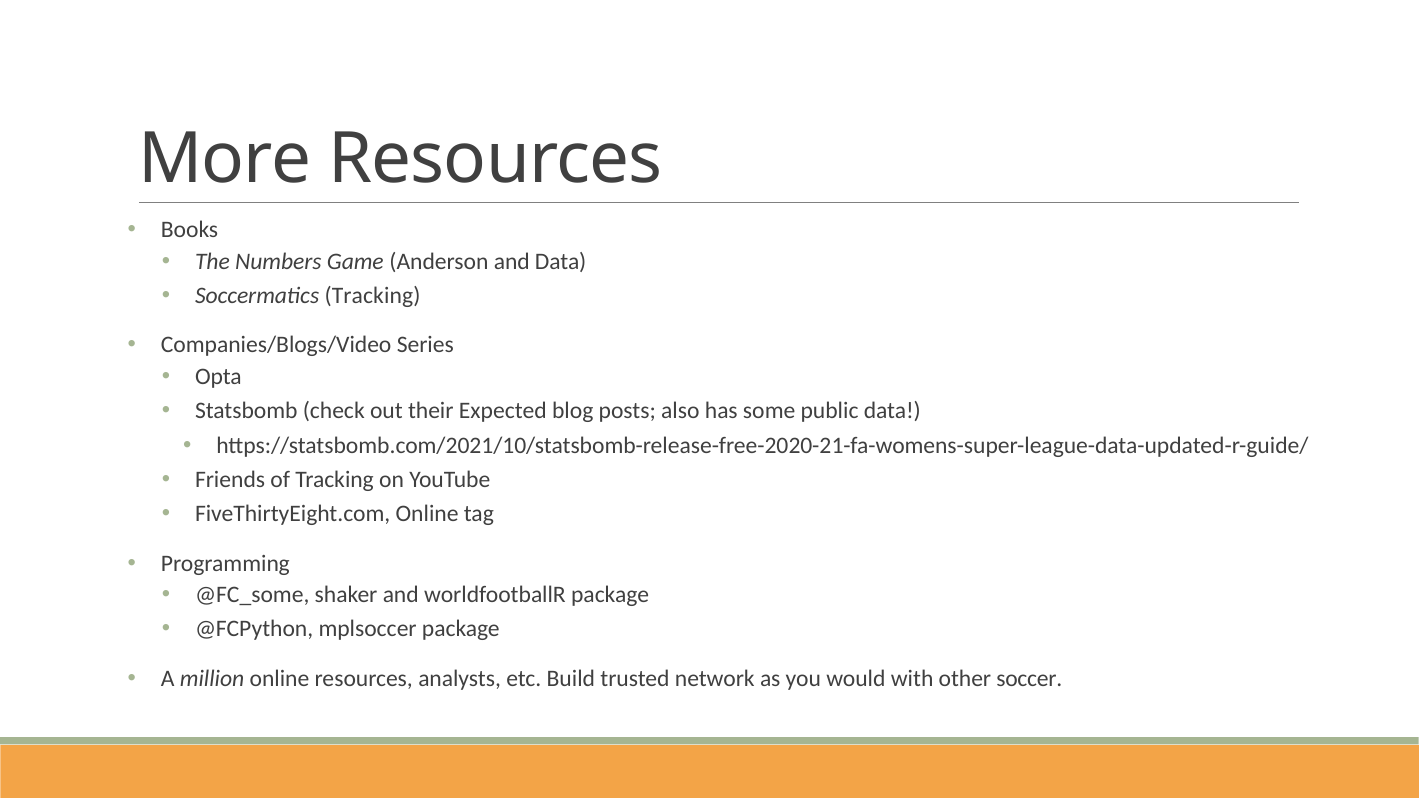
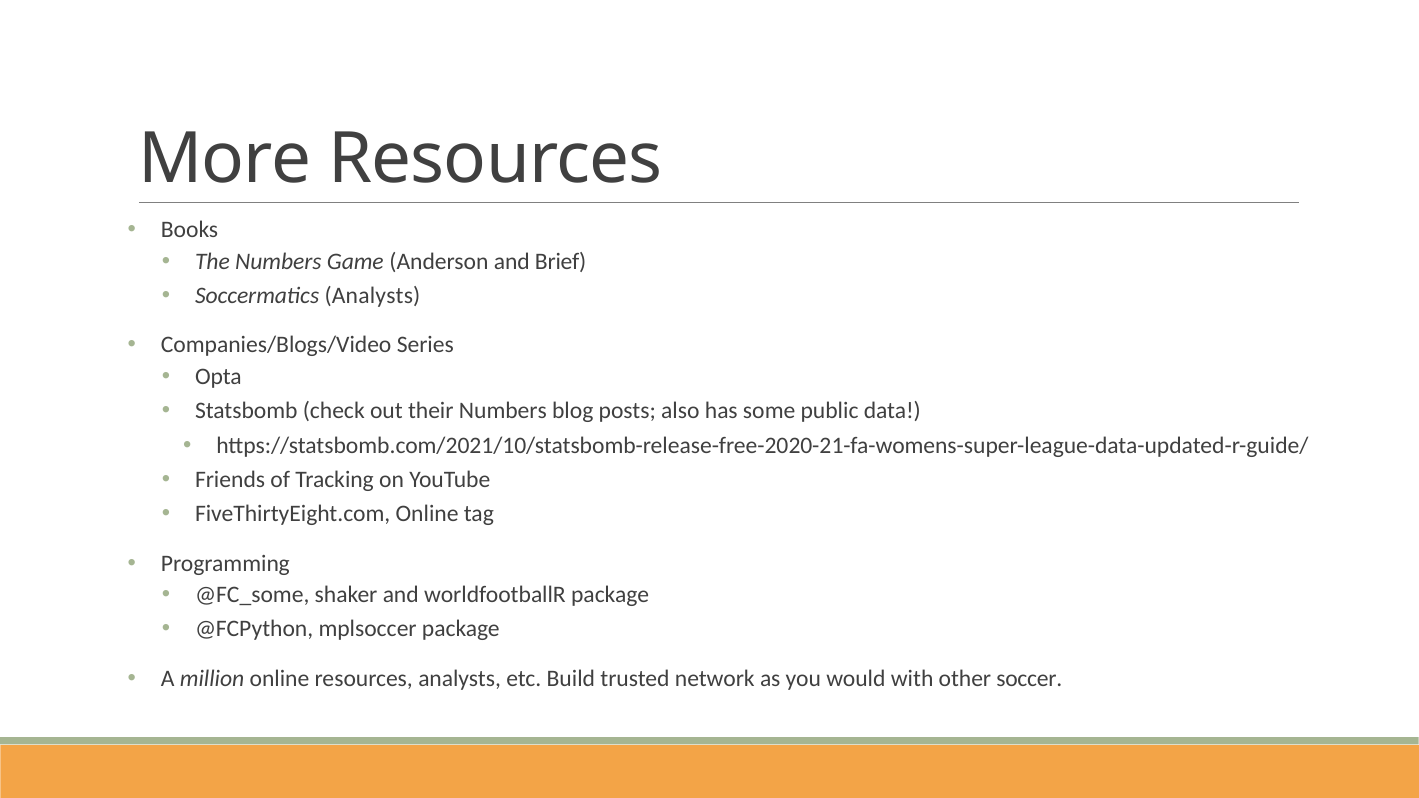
and Data: Data -> Brief (561, 262)
Soccermatics Tracking: Tracking -> Analysts (372, 296)
their Expected: Expected -> Numbers (503, 411)
